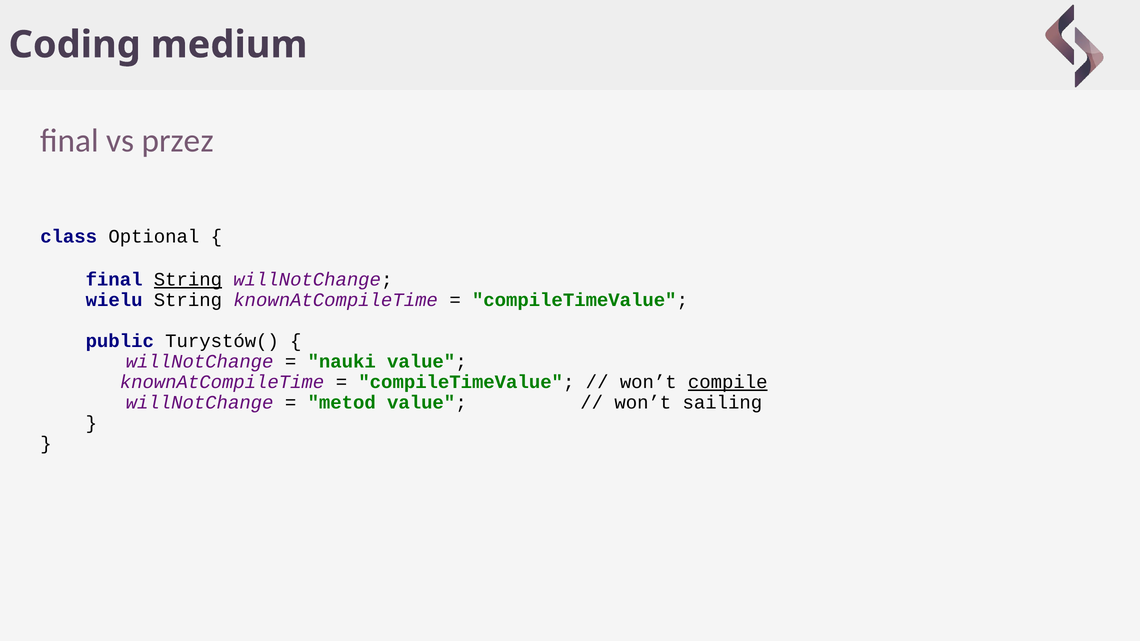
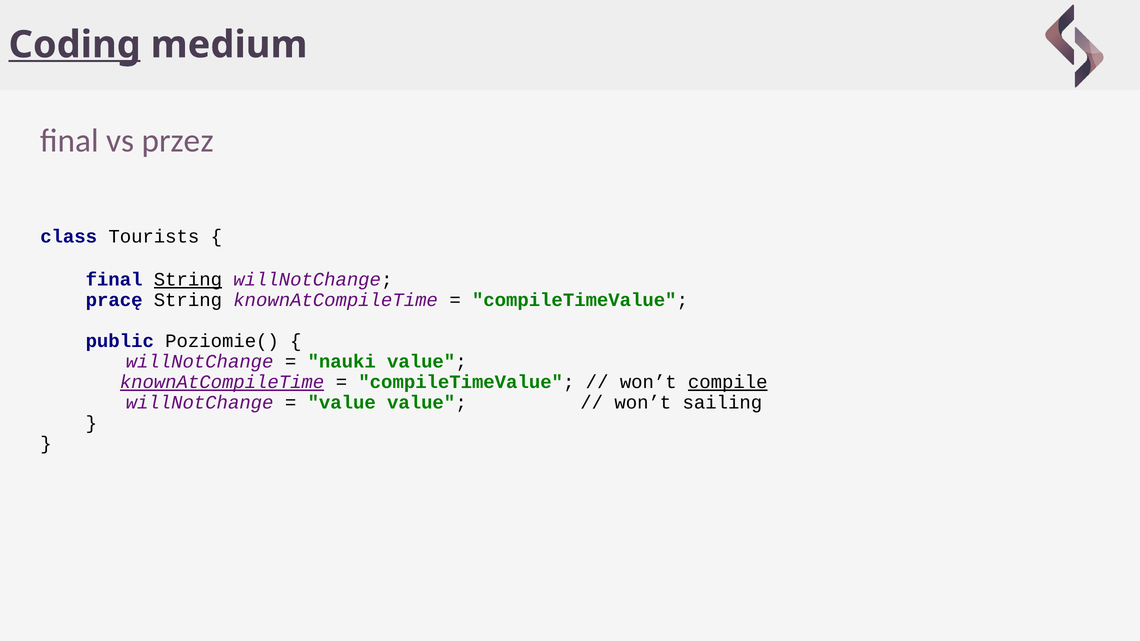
Coding underline: none -> present (75, 45)
Optional: Optional -> Tourists (154, 236)
wielu: wielu -> pracę (114, 300)
Turystów(: Turystów( -> Poziomie( (222, 341)
knownAtCompileTime underline: none -> present (222, 382)
metod: metod -> value (342, 403)
